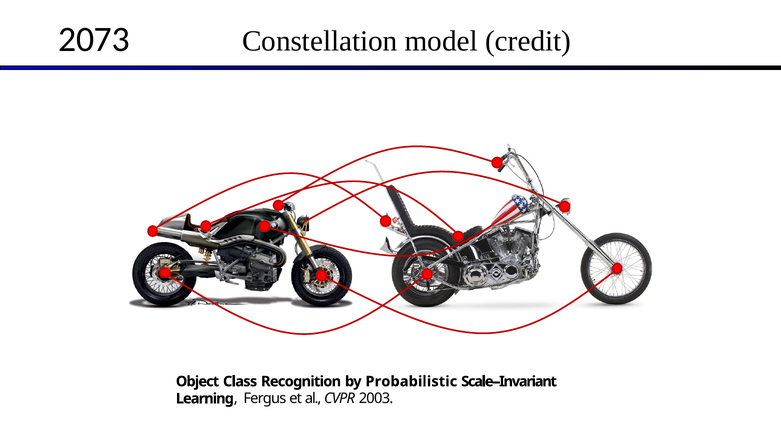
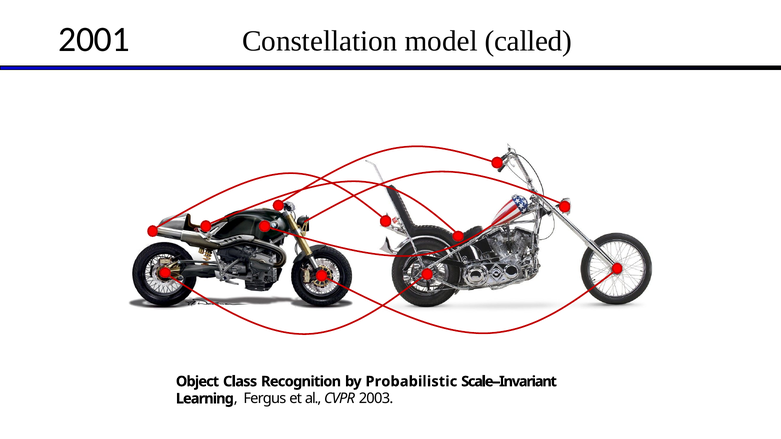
2073: 2073 -> 2001 (94, 39)
credit: credit -> called (528, 41)
